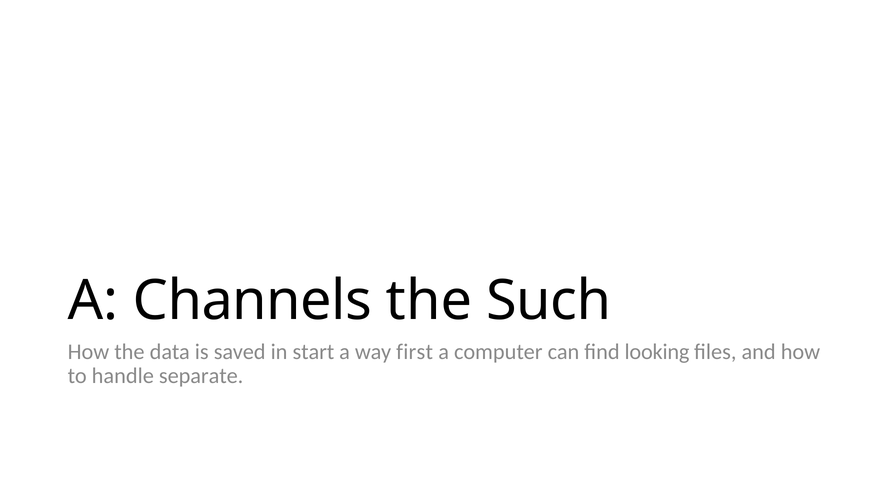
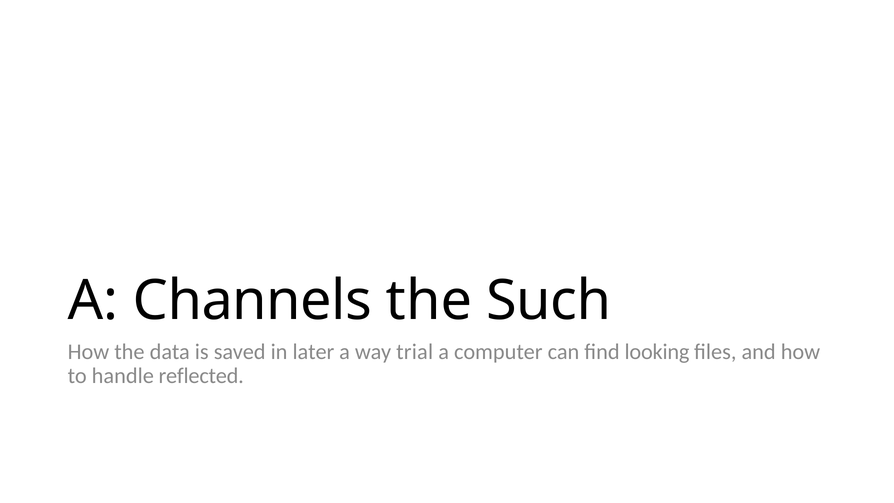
start: start -> later (313, 352)
first: first -> trial (415, 352)
separate: separate -> reflected (201, 376)
